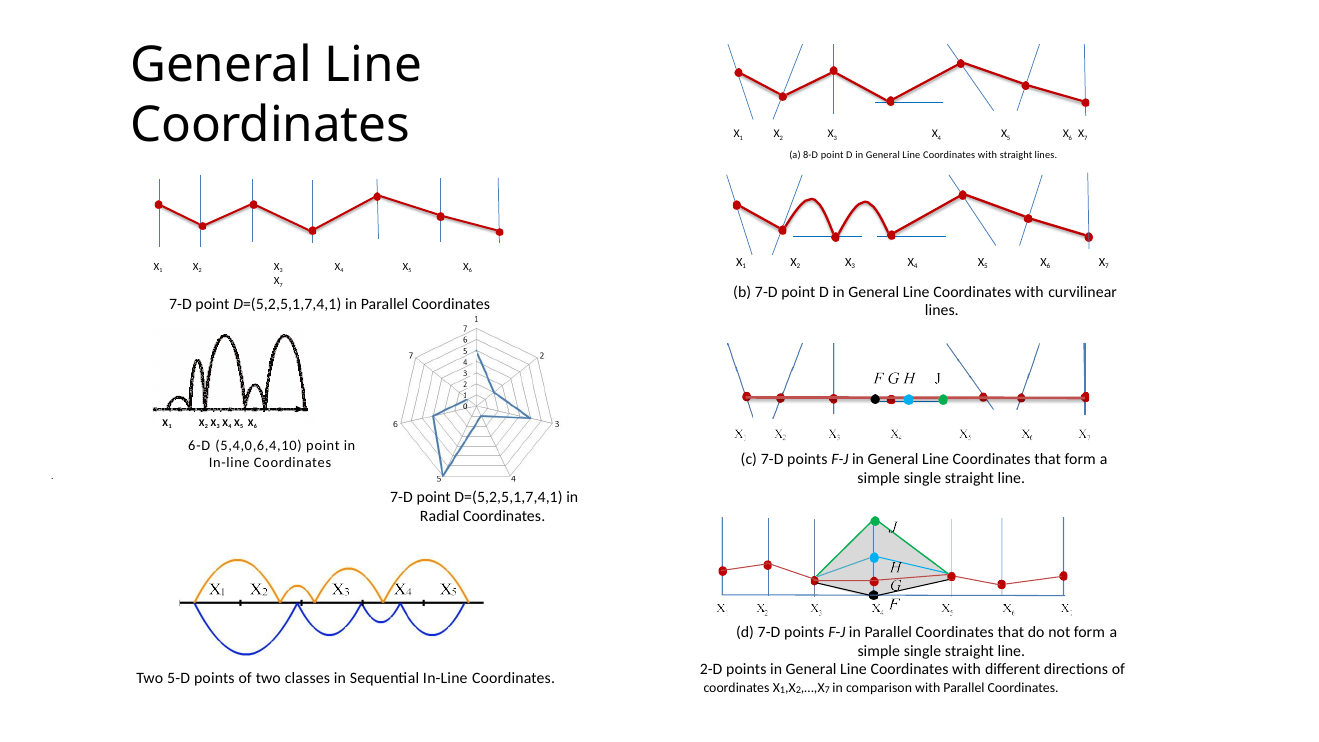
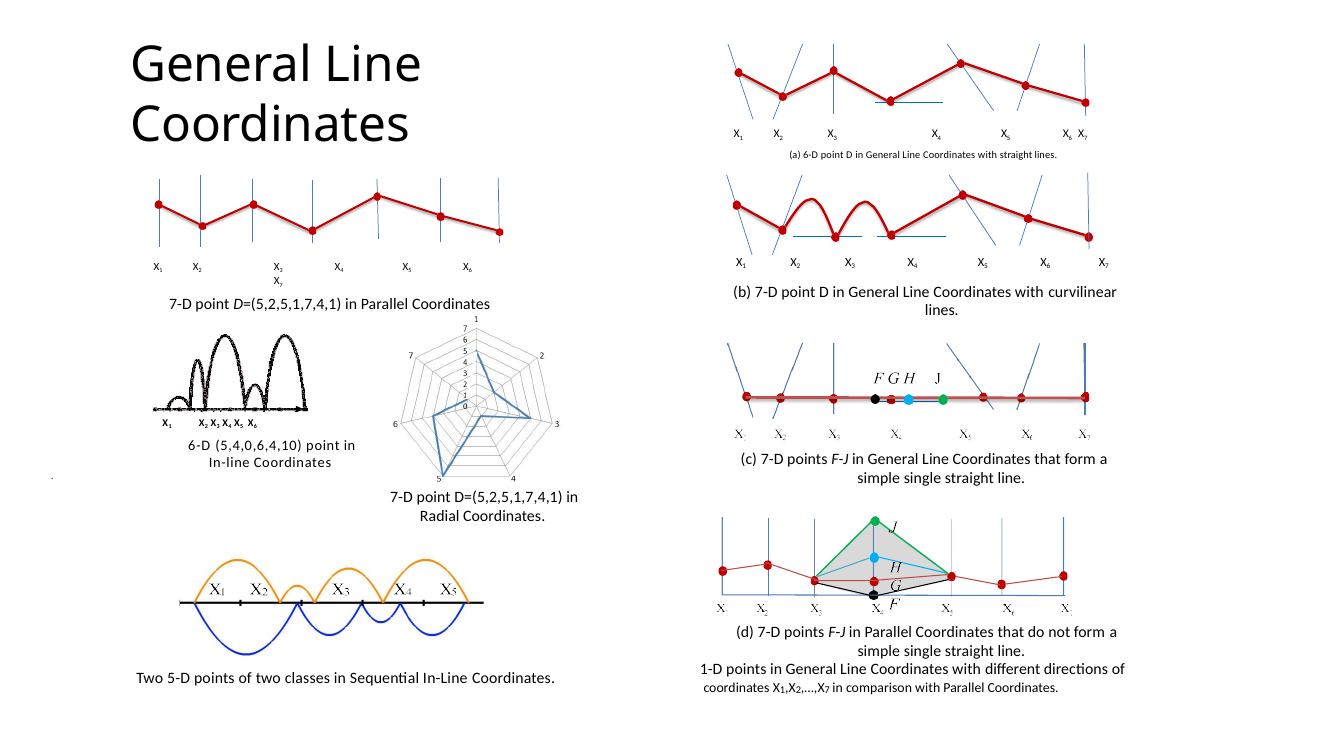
a 8-D: 8-D -> 6-D (811, 155)
2-D: 2-D -> 1-D (711, 669)
